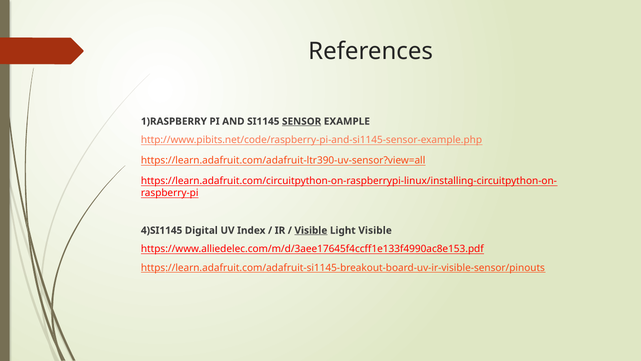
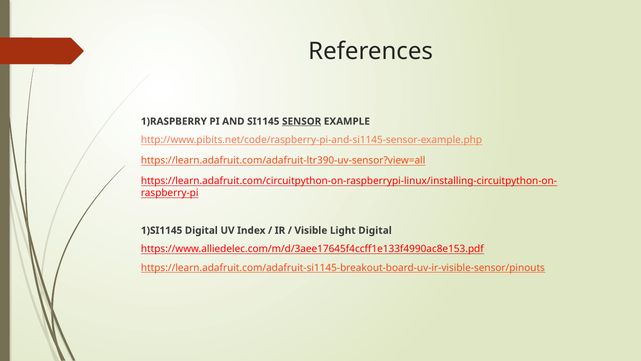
4)SI1145: 4)SI1145 -> 1)SI1145 (162, 230)
Visible underline: present -> none (311, 230)
Light Visible: Visible -> Digital (375, 230)
